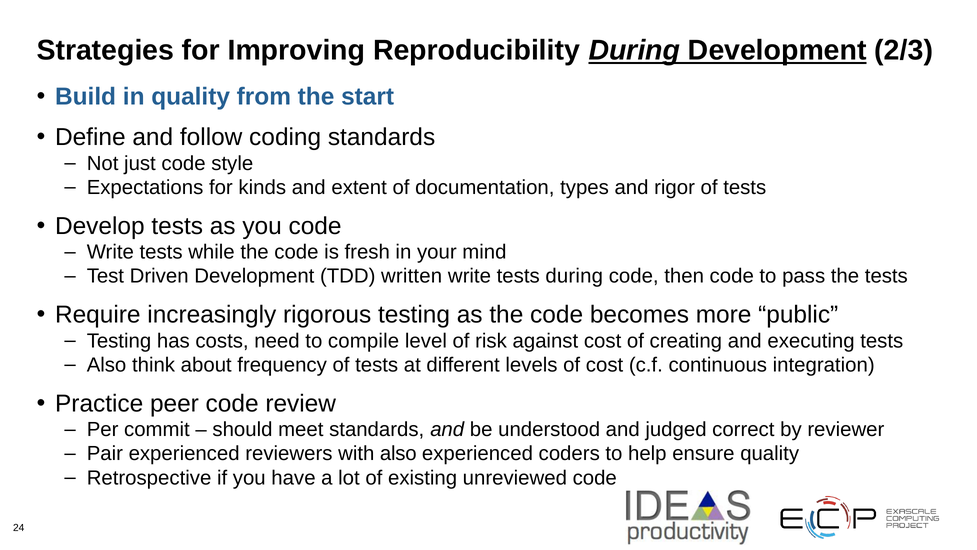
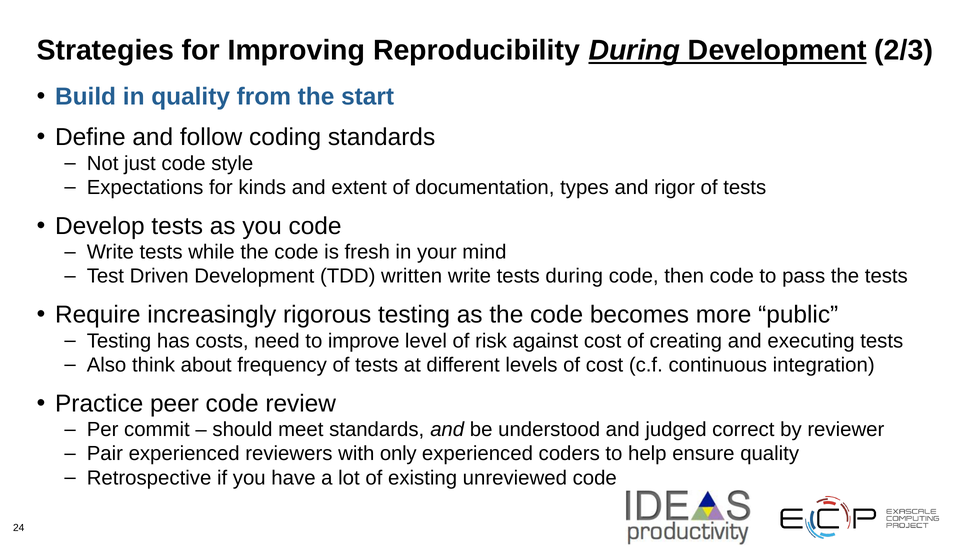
compile: compile -> improve (364, 341)
with also: also -> only (398, 454)
